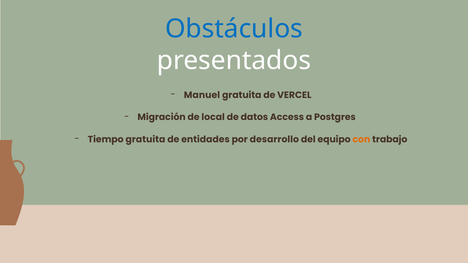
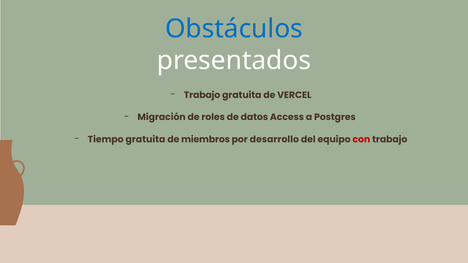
Manuel: Manuel -> Trabajo (202, 95)
local: local -> roles (213, 117)
entidades: entidades -> miembros (206, 139)
con colour: orange -> red (361, 139)
